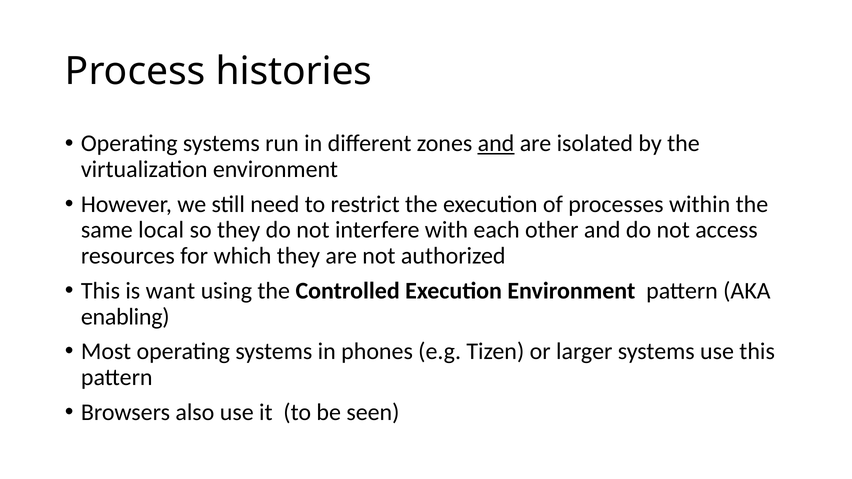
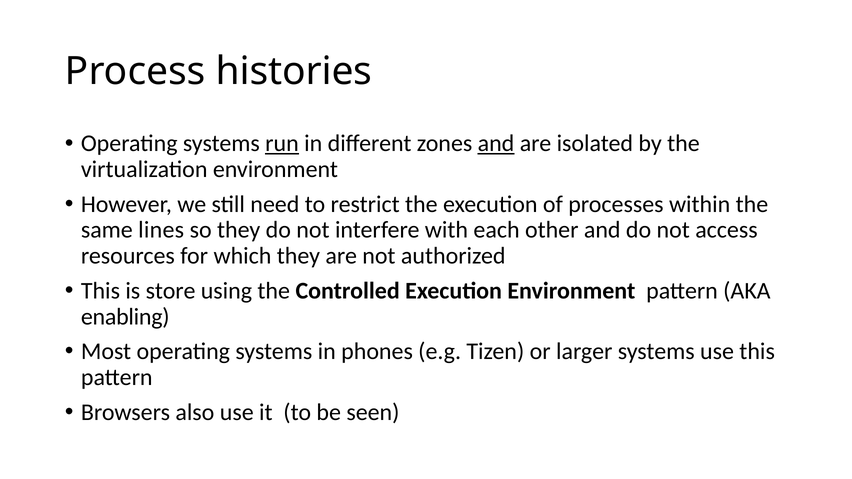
run underline: none -> present (282, 144)
local: local -> lines (161, 230)
want: want -> store (171, 291)
